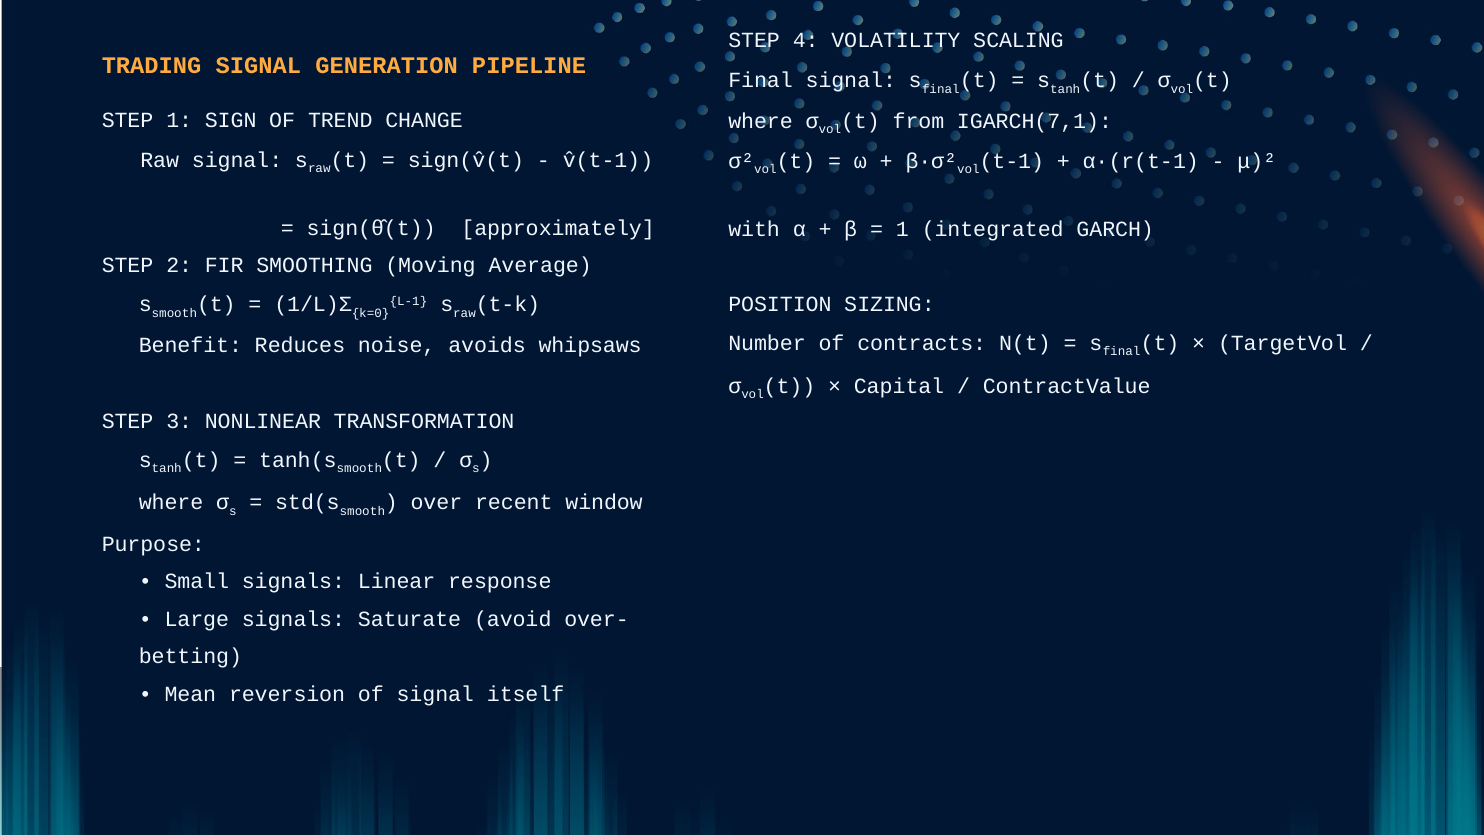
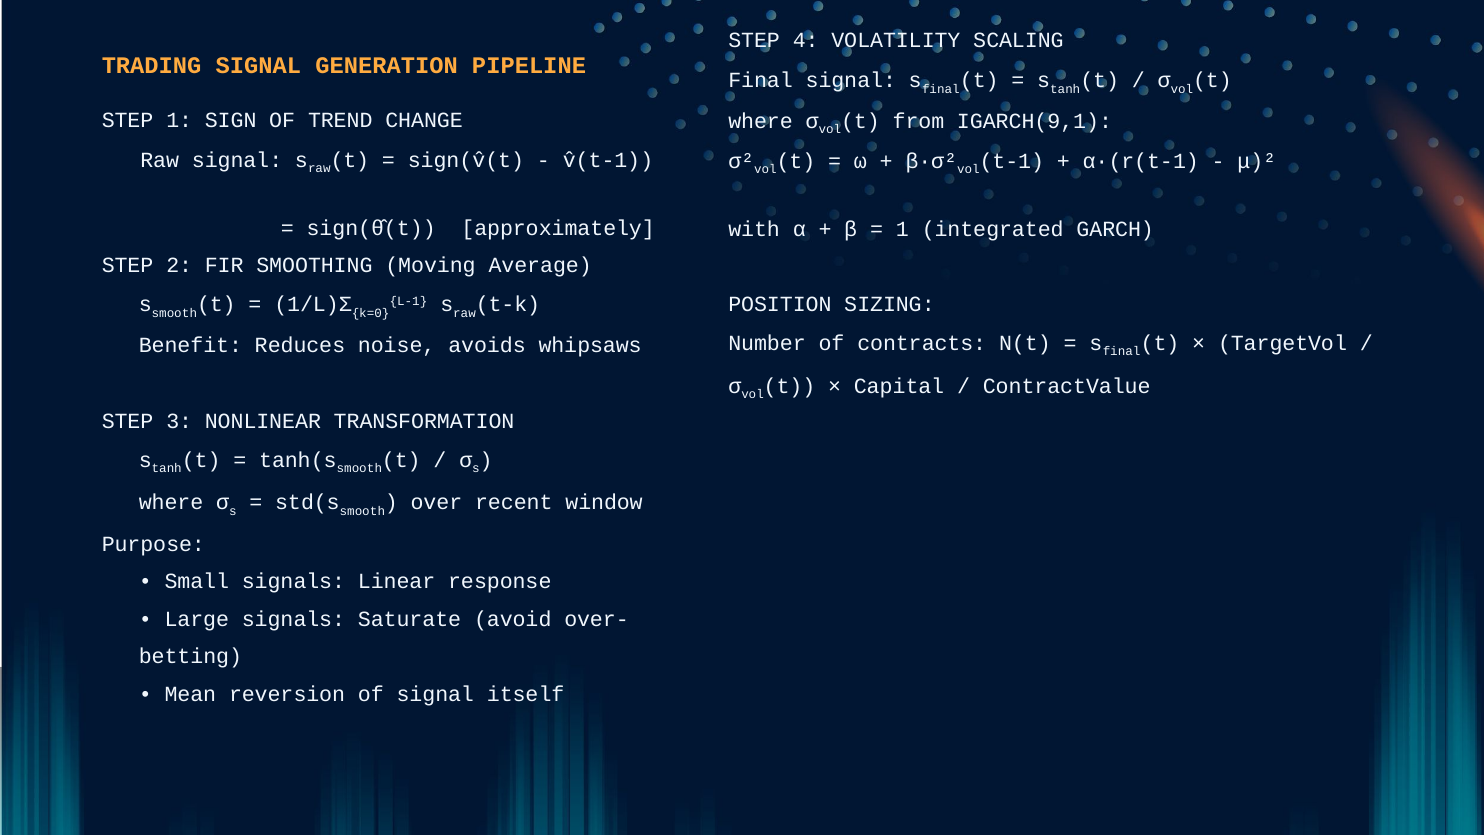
IGARCH(7,1: IGARCH(7,1 -> IGARCH(9,1 (1035, 121)
